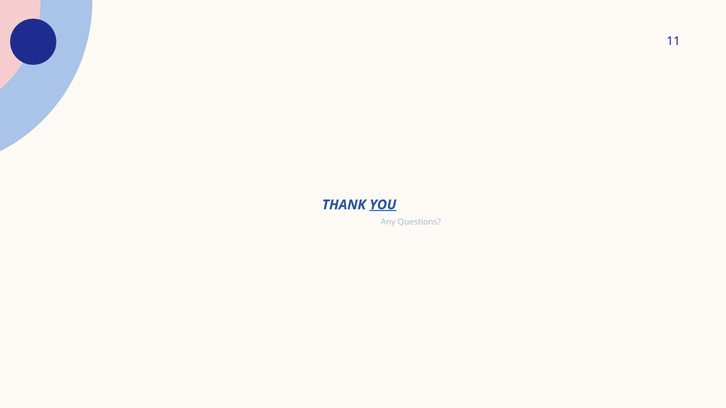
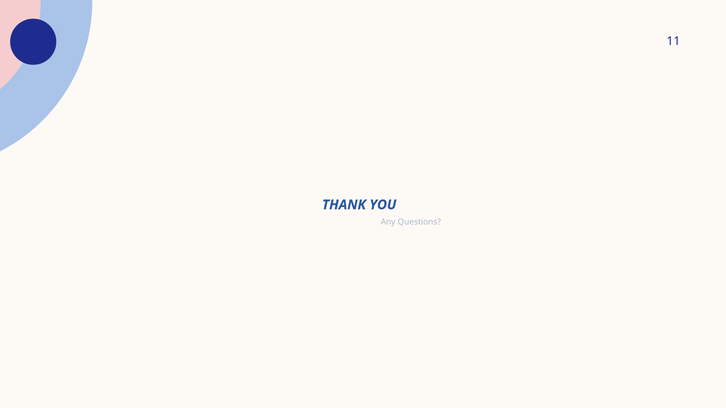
YOU underline: present -> none (383, 205)
